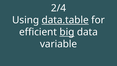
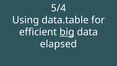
2/4: 2/4 -> 5/4 (59, 8)
data.table underline: present -> none (65, 20)
variable: variable -> elapsed (58, 44)
